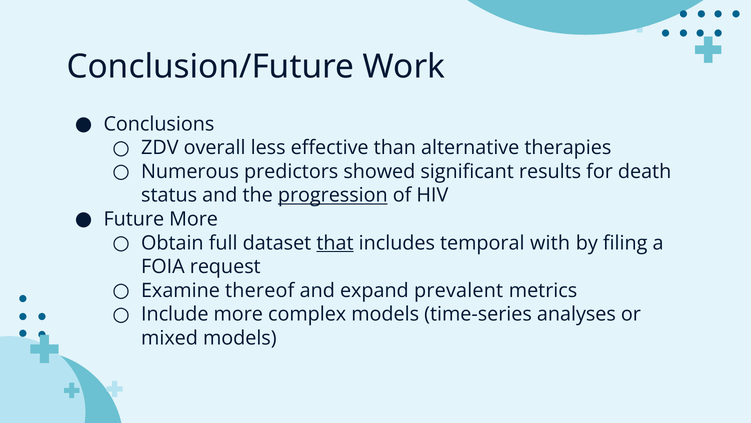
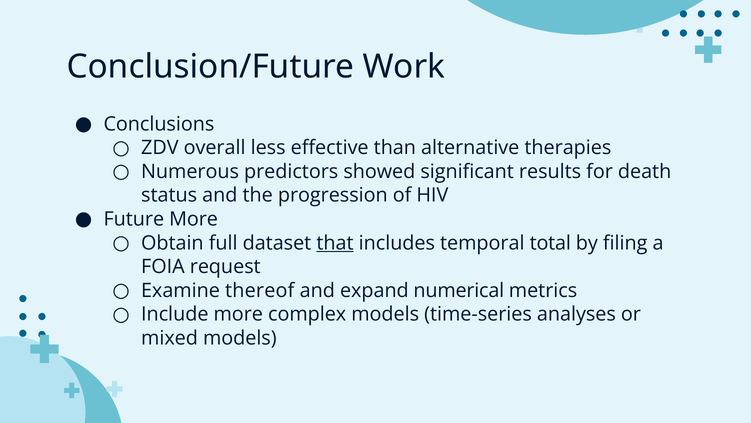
progression underline: present -> none (333, 195)
with: with -> total (550, 243)
prevalent: prevalent -> numerical (459, 290)
